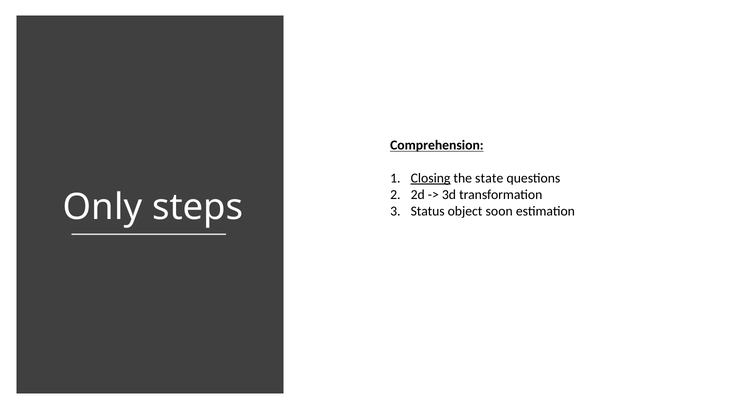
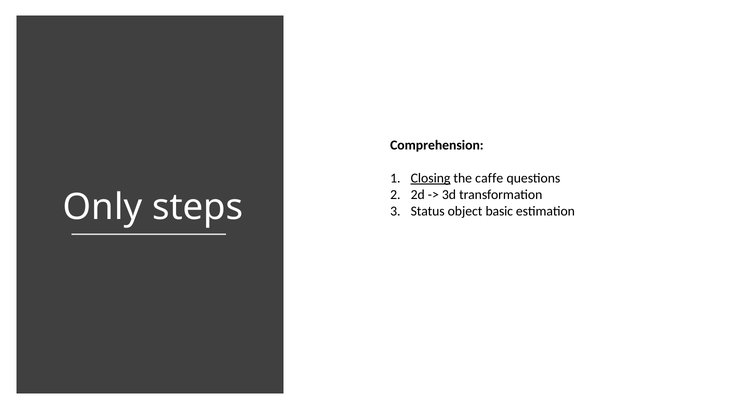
Comprehension underline: present -> none (437, 145)
state: state -> caffe (489, 178)
soon: soon -> basic (499, 211)
